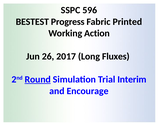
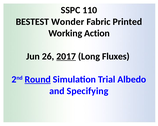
596: 596 -> 110 (90, 10)
Progress: Progress -> Wonder (68, 22)
2017 underline: none -> present (66, 57)
Interim: Interim -> Albedo (132, 80)
Encourage: Encourage -> Specifying (88, 91)
